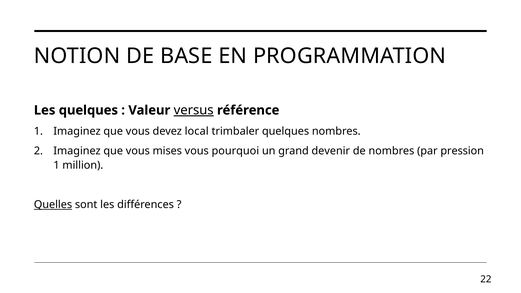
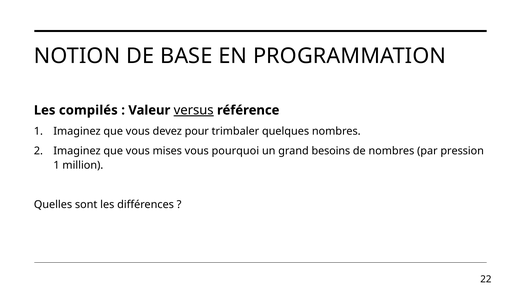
Les quelques: quelques -> compilés (88, 110)
local: local -> pour (197, 131)
devenir: devenir -> besoins (331, 151)
Quelles underline: present -> none (53, 205)
